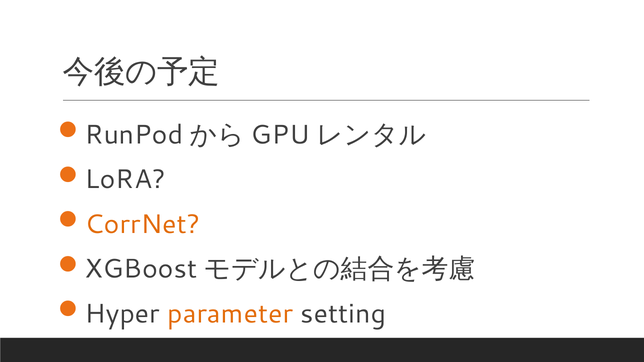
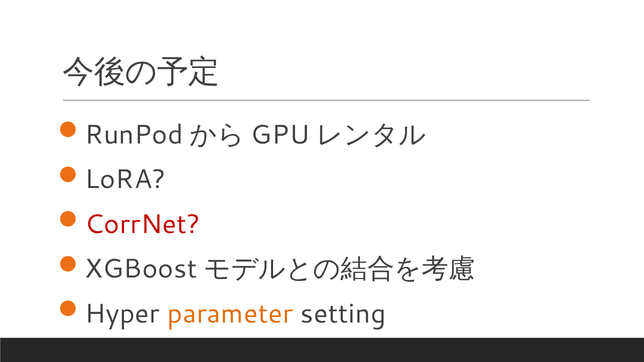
CorrNet colour: orange -> red (143, 225)
